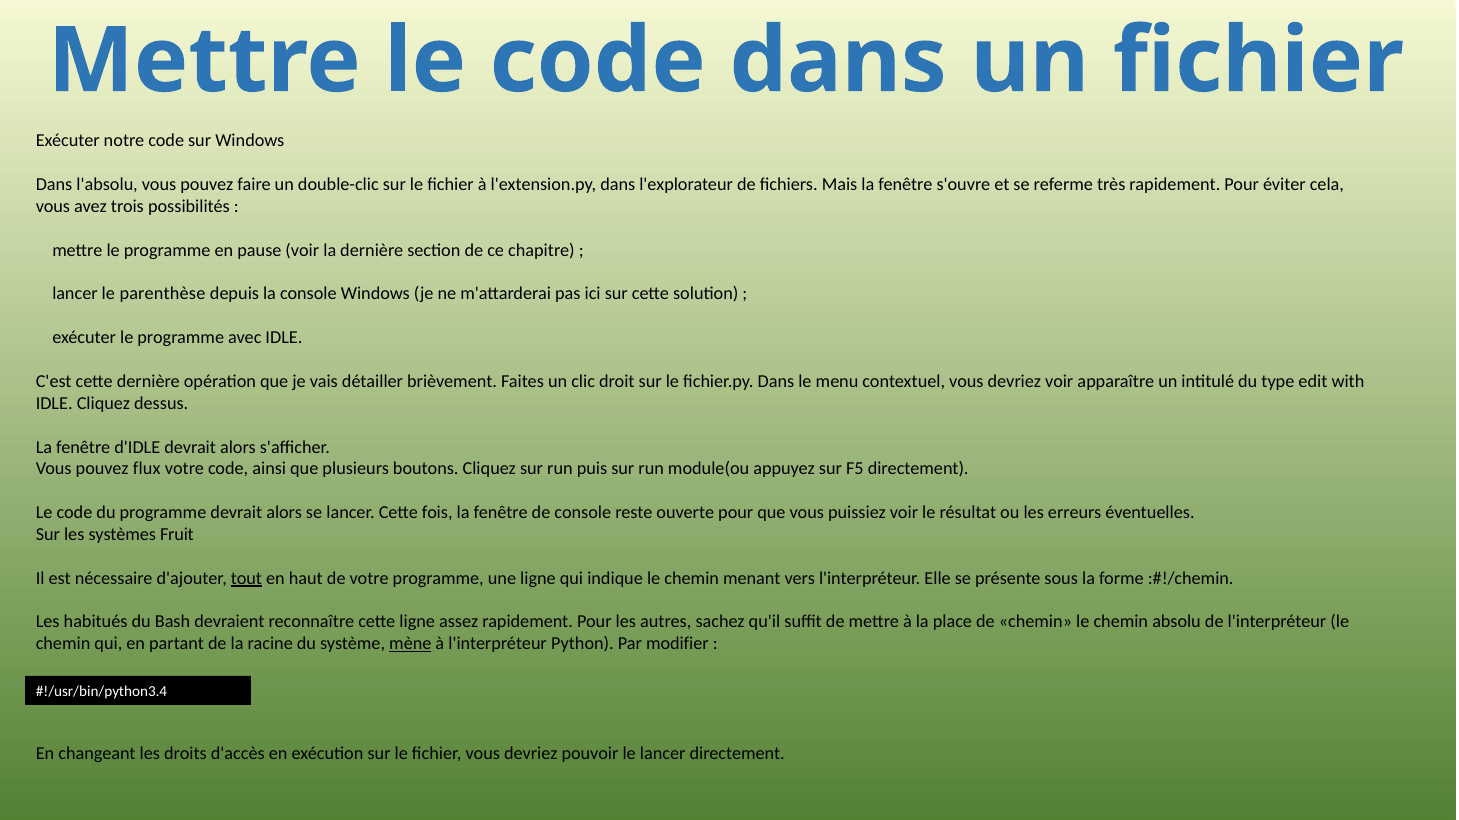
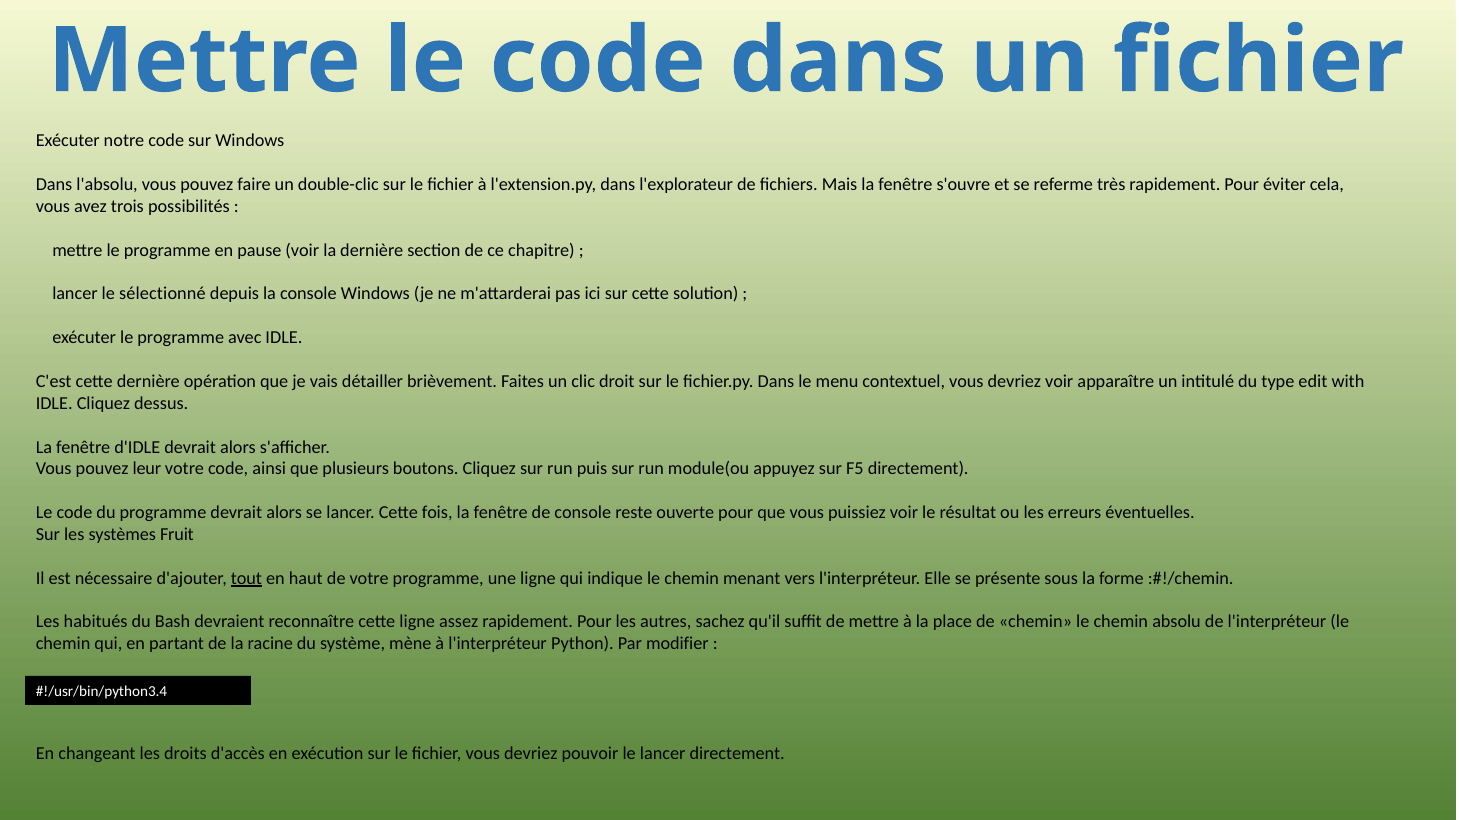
parenthèse: parenthèse -> sélectionné (162, 294)
flux: flux -> leur (147, 469)
mène underline: present -> none (410, 644)
